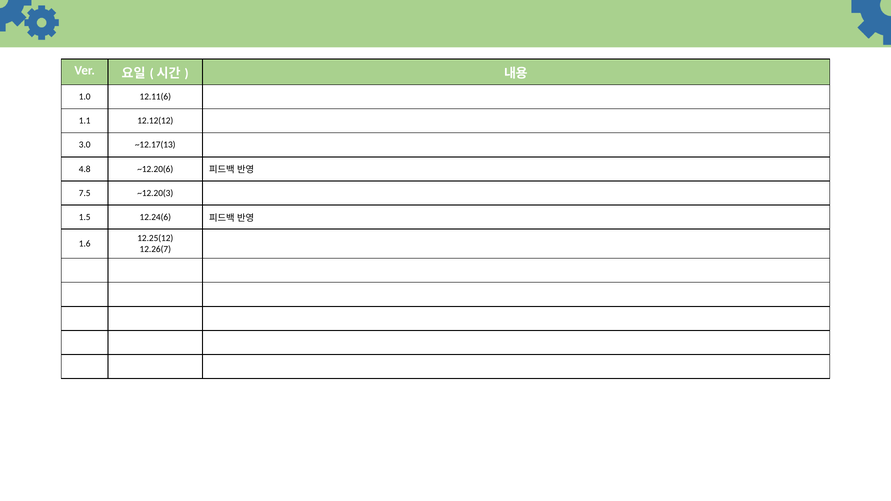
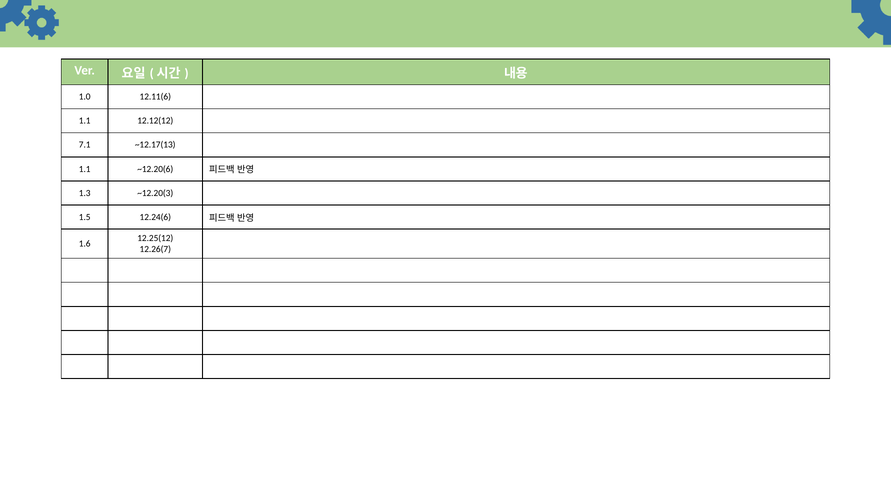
3.0: 3.0 -> 7.1 (85, 145)
4.8: 4.8 -> 1.1 (85, 169)
7.5: 7.5 -> 1.3 (85, 193)
